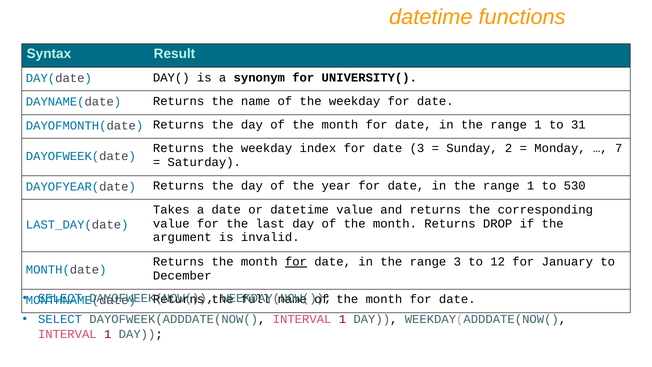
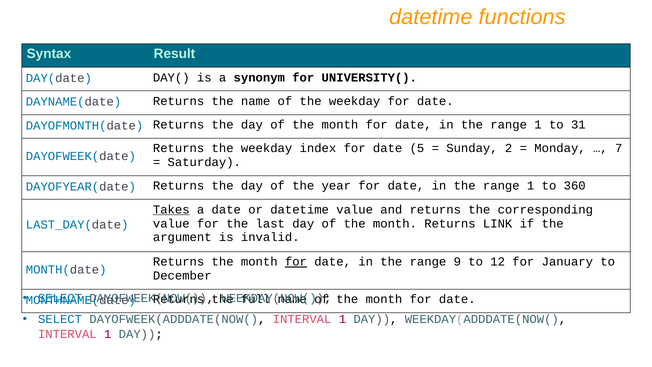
date 3: 3 -> 5 (417, 148)
530: 530 -> 360 (575, 186)
Takes underline: none -> present (171, 209)
DROP: DROP -> LINK (498, 223)
range 3: 3 -> 9 (457, 262)
